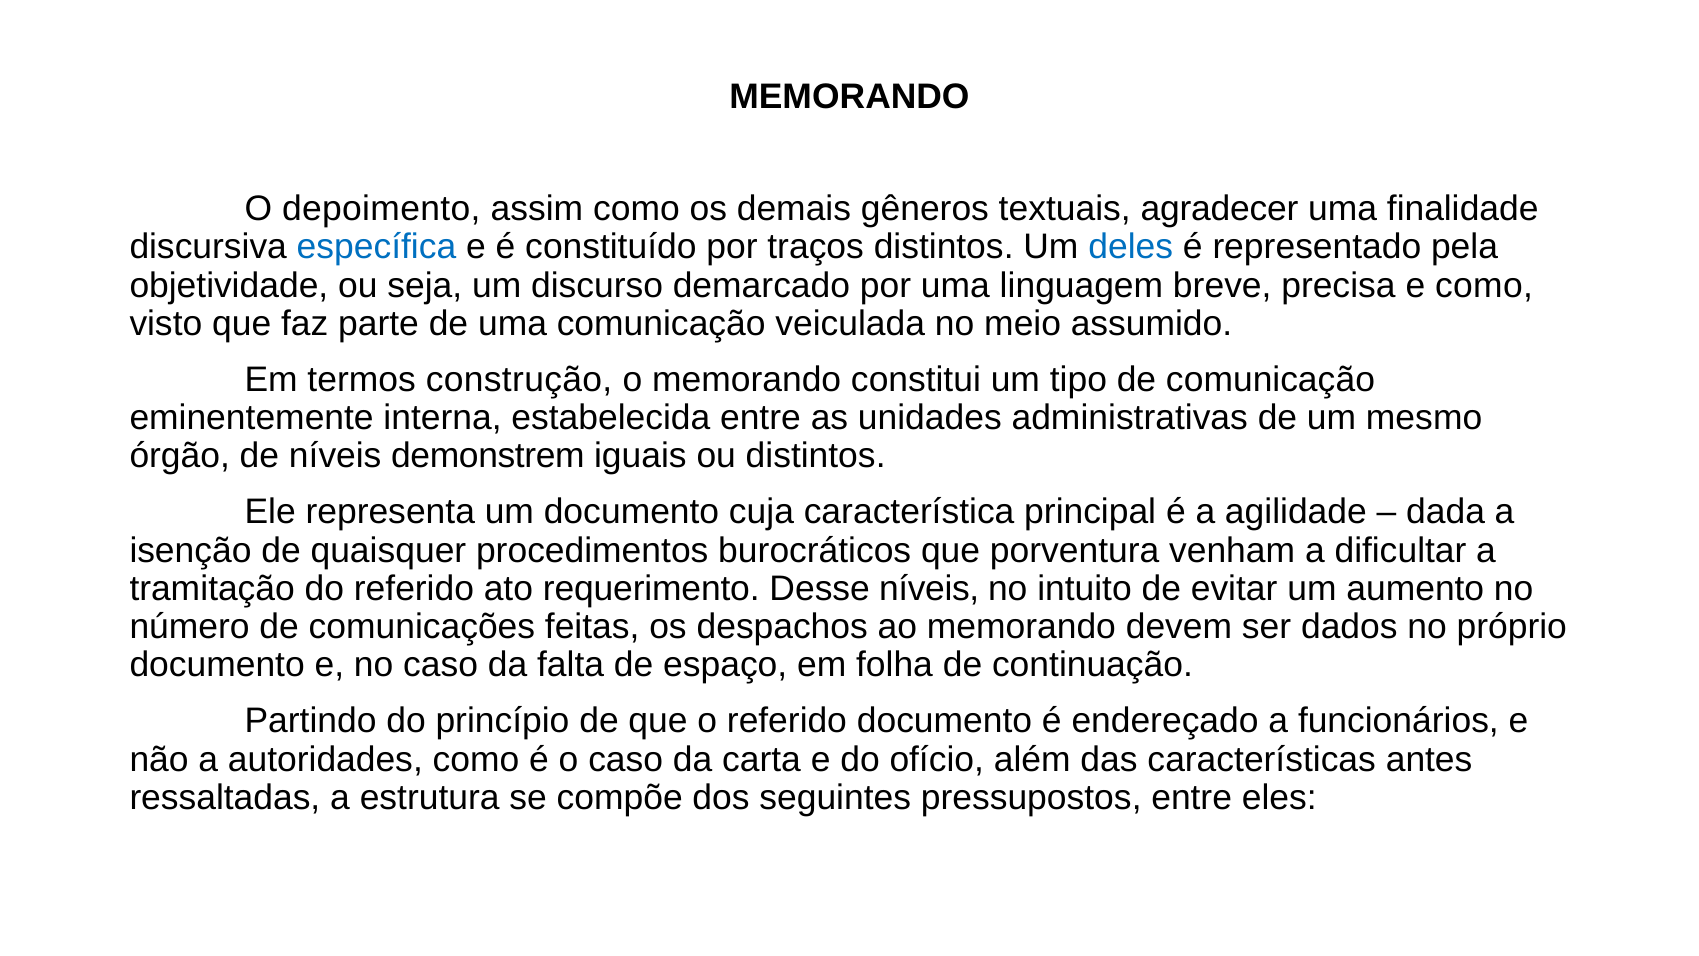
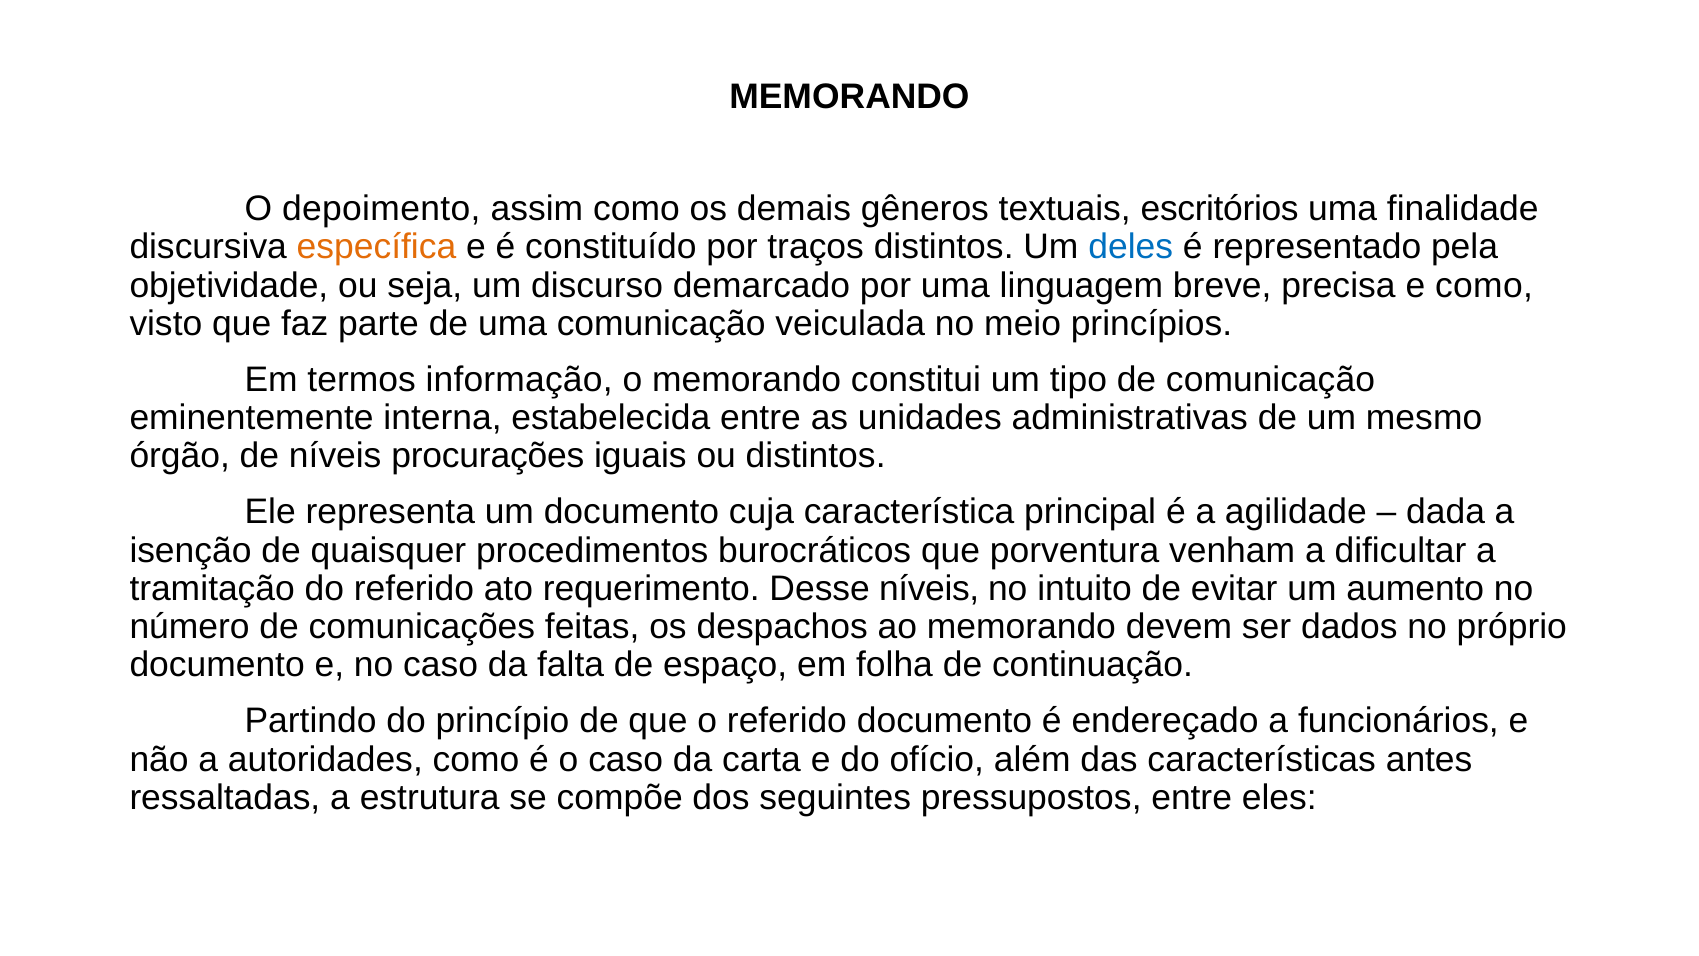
agradecer: agradecer -> escritórios (1220, 209)
específica colour: blue -> orange (376, 247)
assumido: assumido -> princípios (1151, 324)
construção: construção -> informação (519, 380)
demonstrem: demonstrem -> procurações (488, 456)
